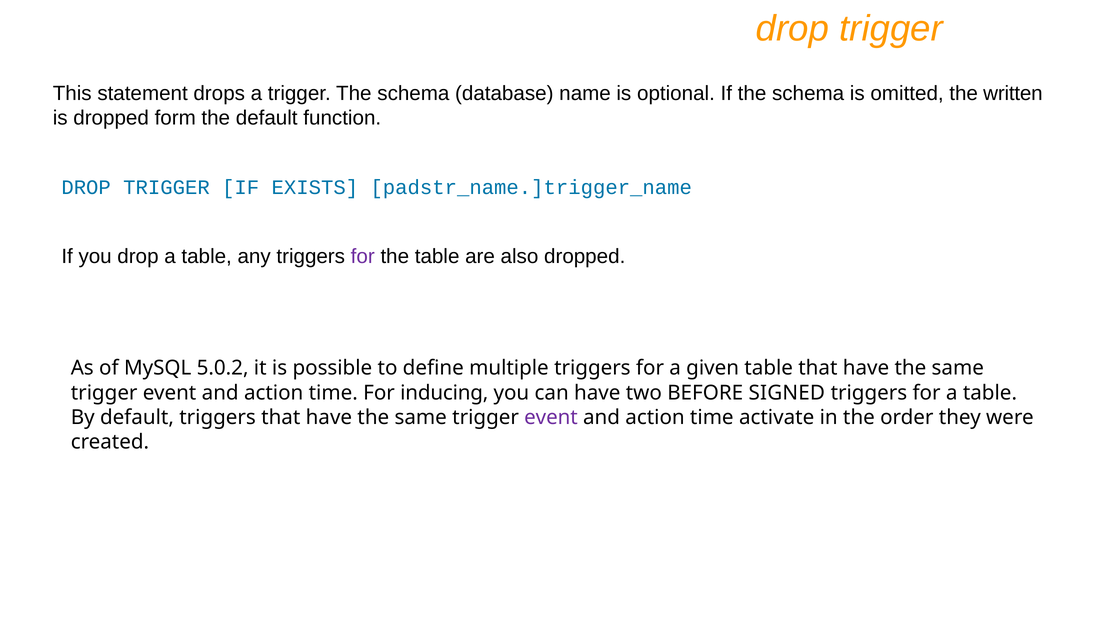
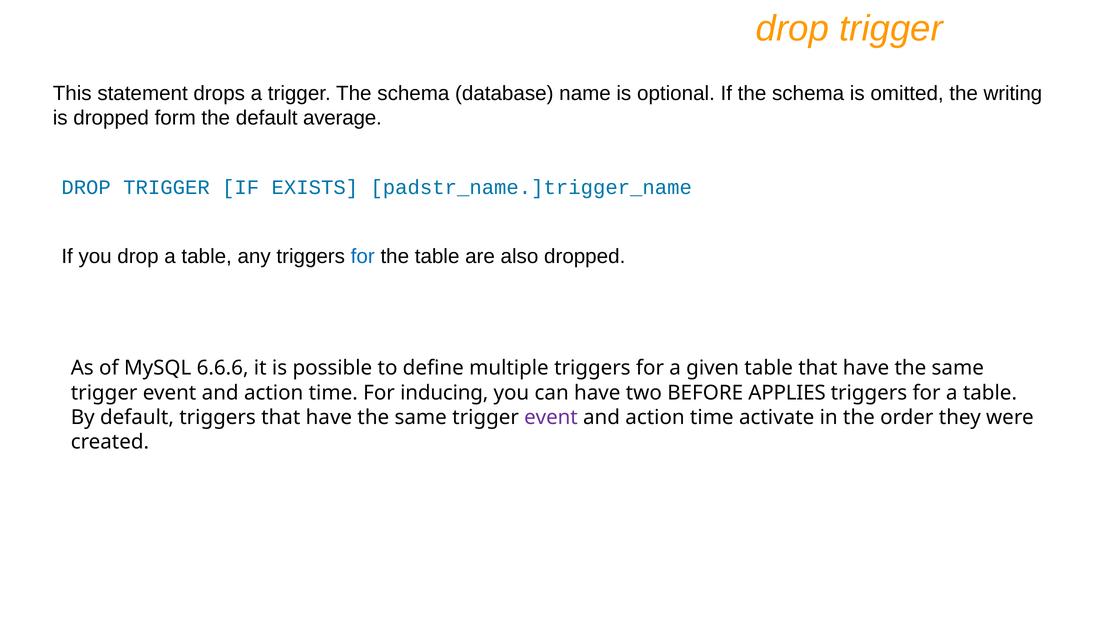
written: written -> writing (1013, 93)
function: function -> average (342, 118)
for colour: purple -> blue (363, 257)
5.0.2: 5.0.2 -> 6.6.6 (223, 368)
SIGNED: SIGNED -> APPLIES (787, 393)
